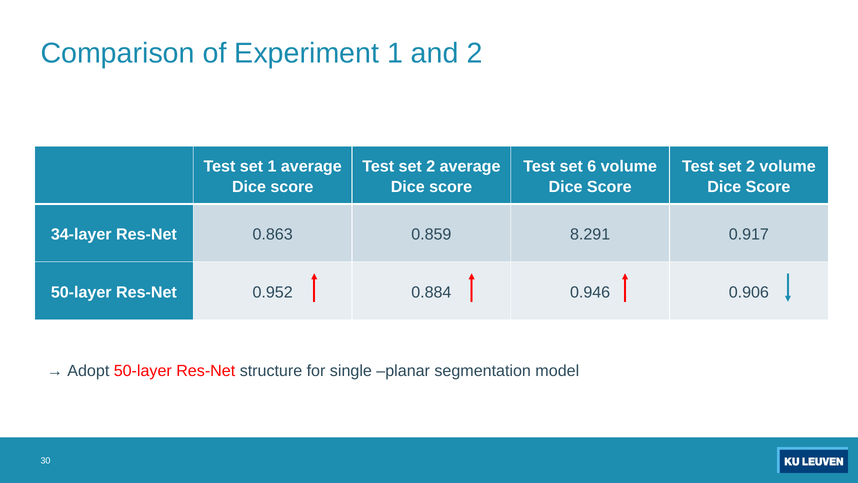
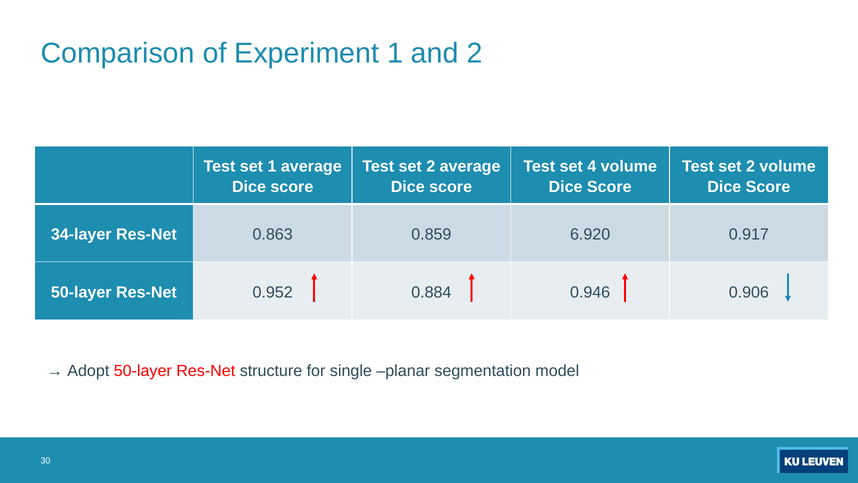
6: 6 -> 4 (592, 166)
8.291: 8.291 -> 6.920 (590, 234)
